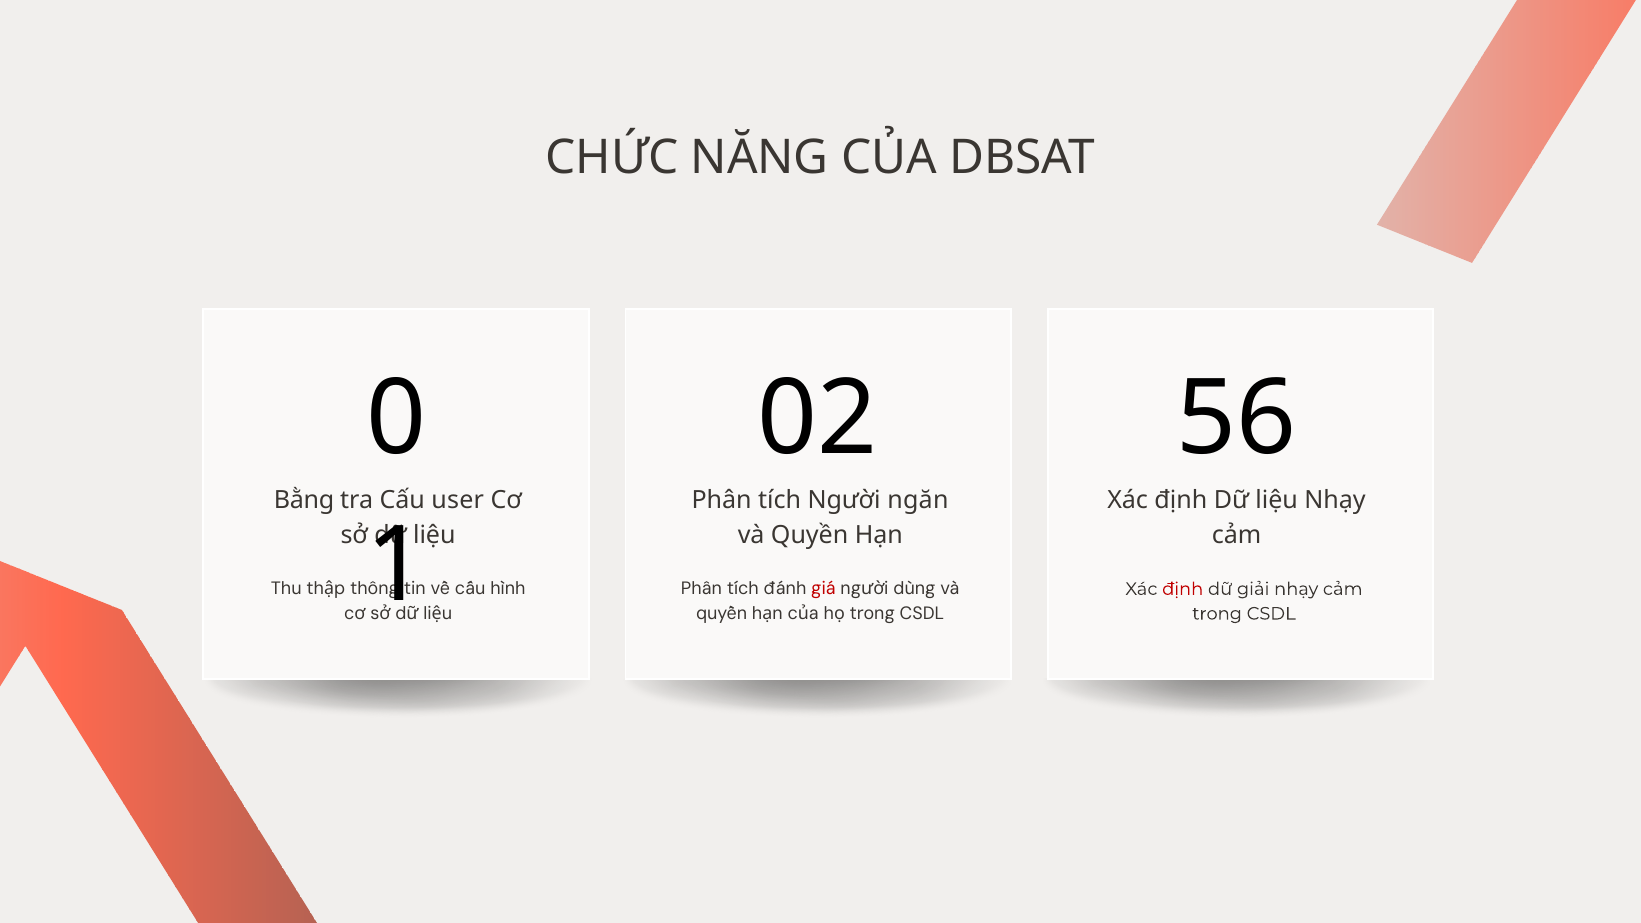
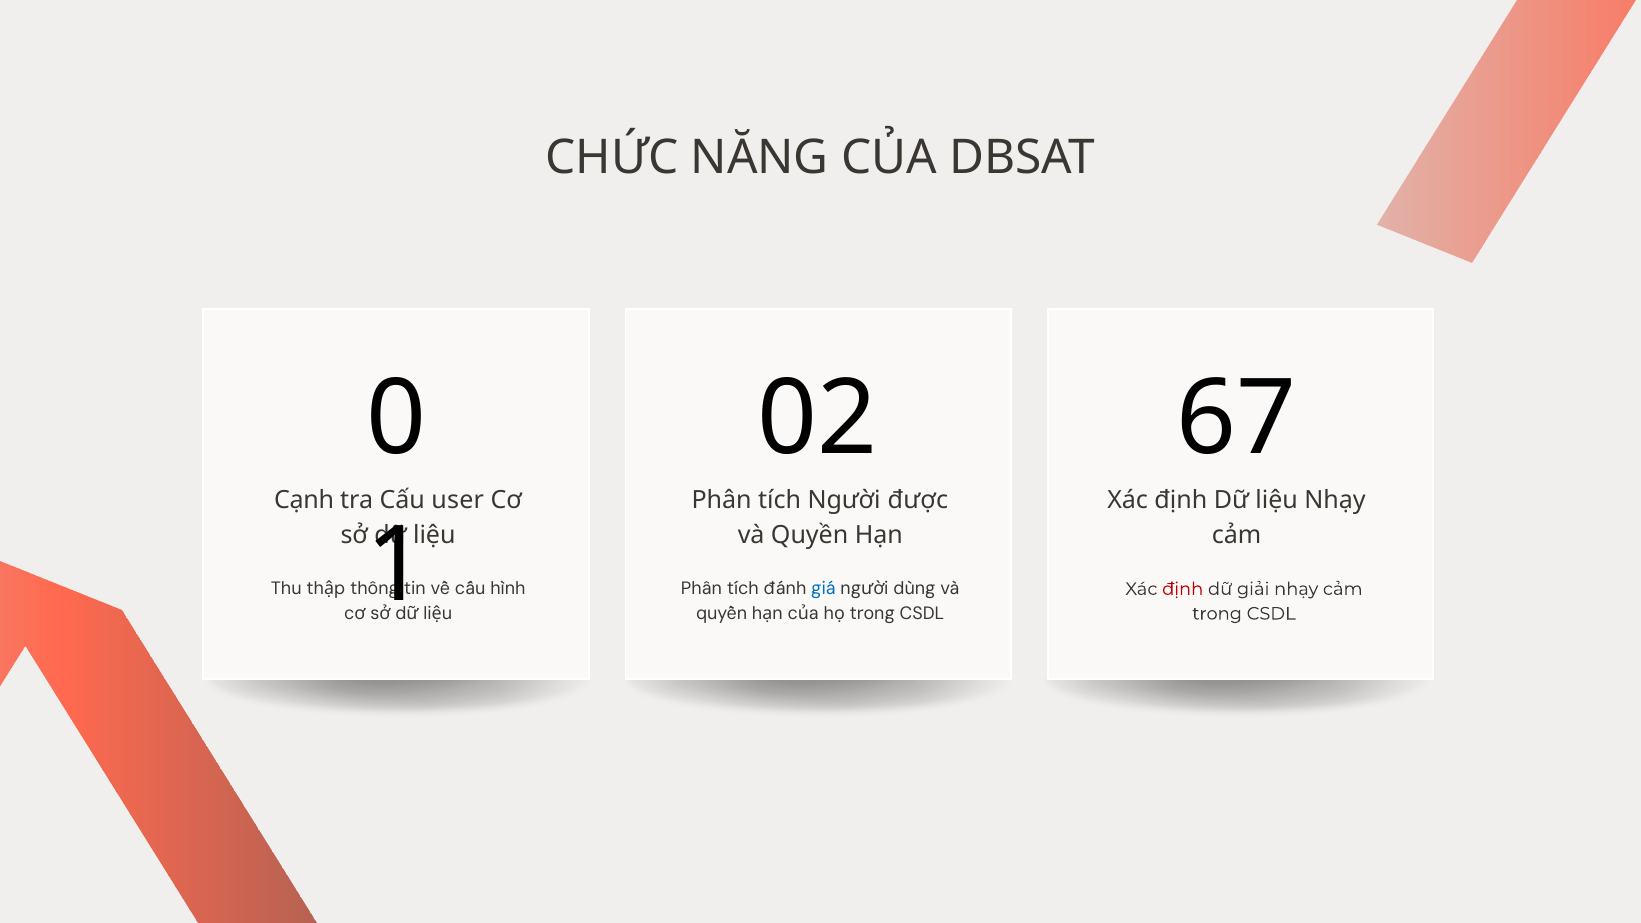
56: 56 -> 67 (1237, 419)
Bằng: Bằng -> Cạnh (304, 501)
ngăn: ngăn -> được (918, 501)
giá colour: red -> blue (823, 589)
